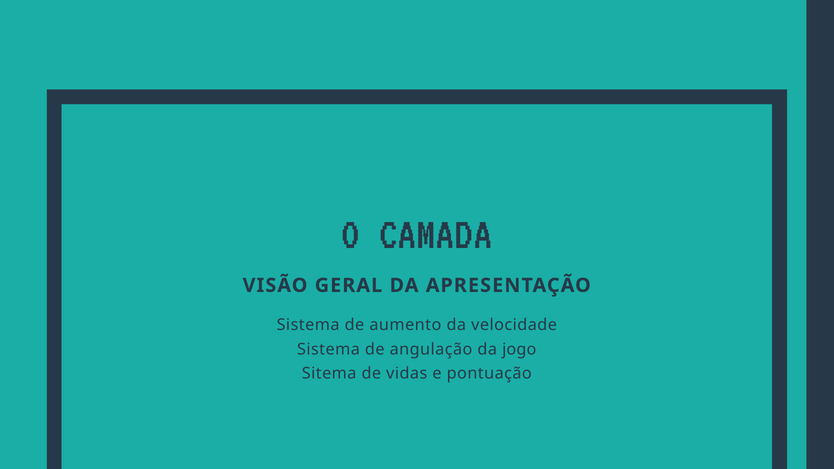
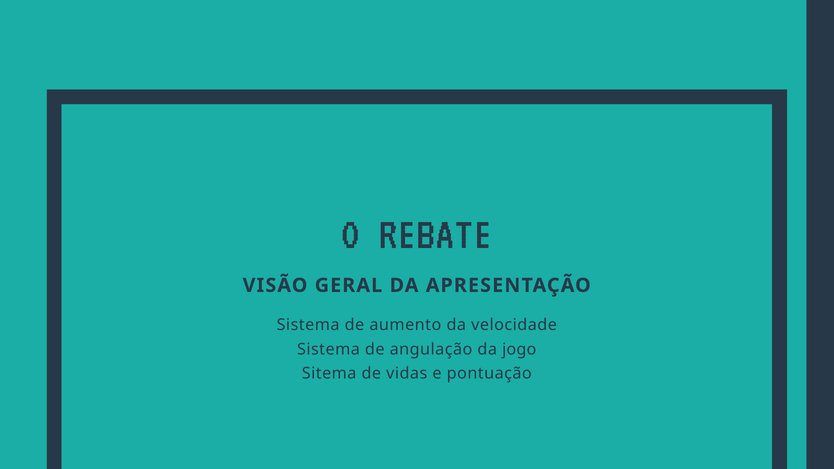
CAMADA: CAMADA -> REBATE (436, 233)
